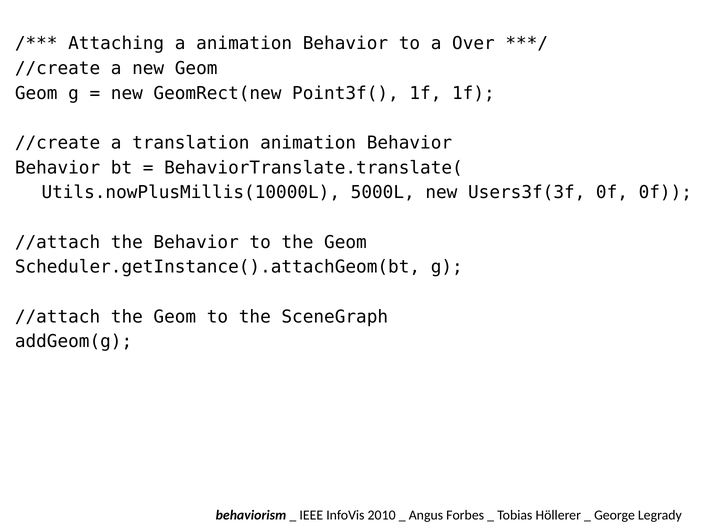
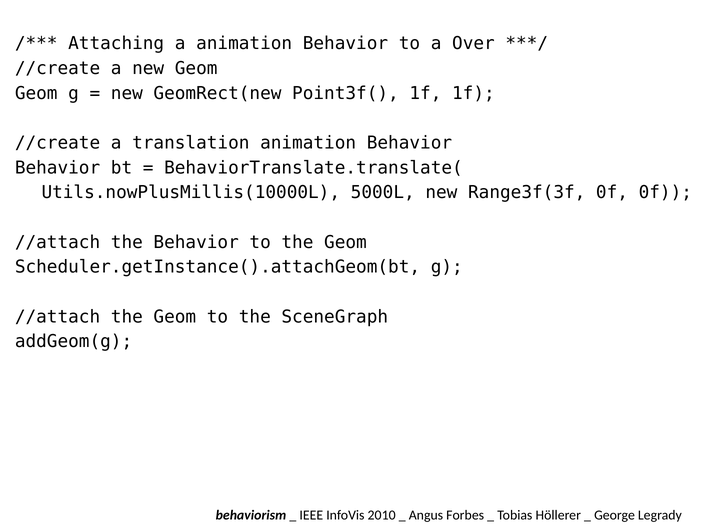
Users3f(3f: Users3f(3f -> Range3f(3f (527, 192)
